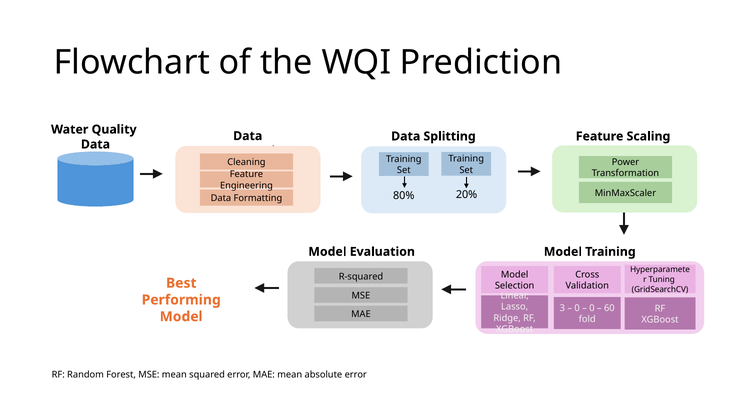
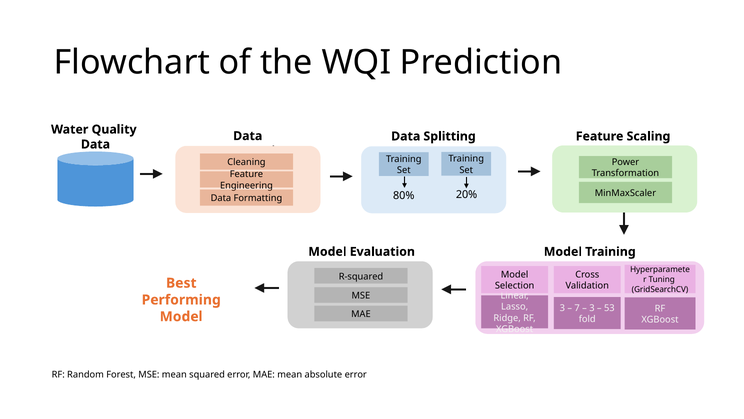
0: 0 -> 7 (577, 308)
0: 0 -> 3 (592, 308)
60: 60 -> 53 (609, 308)
